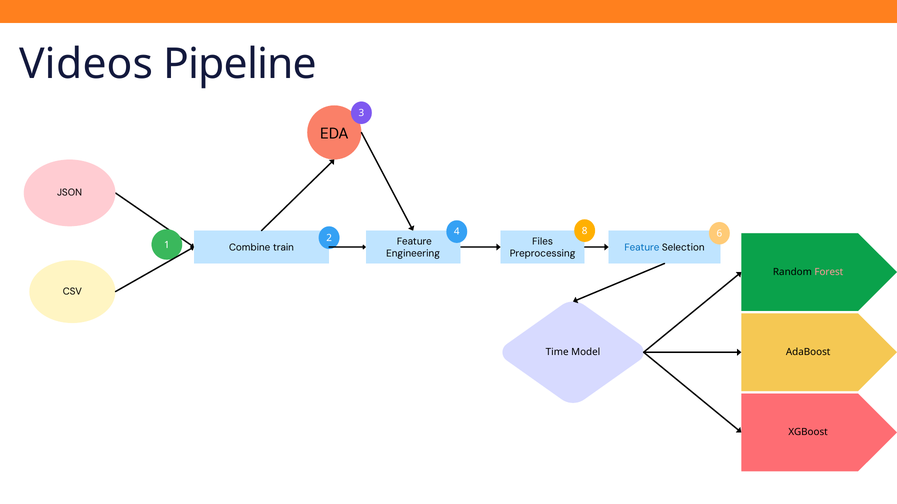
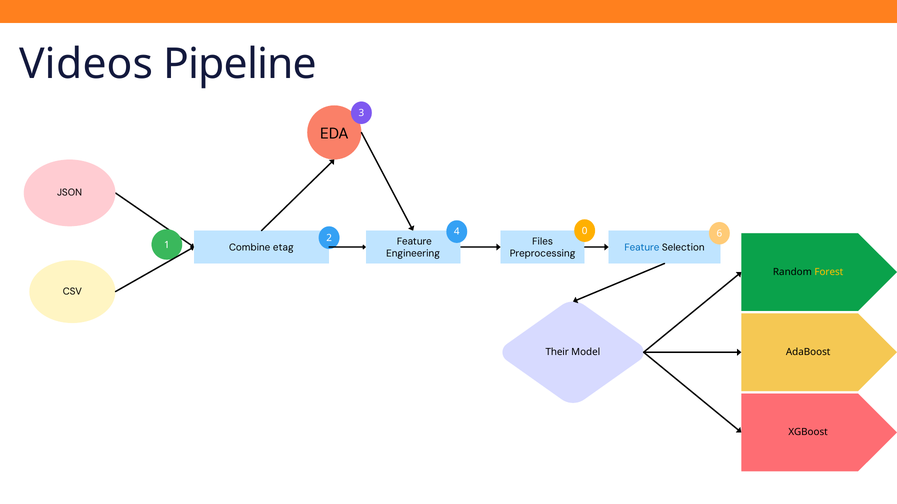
8: 8 -> 0 (585, 231)
train: train -> etag (283, 248)
Forest colour: pink -> yellow (829, 272)
Time: Time -> Their (557, 352)
